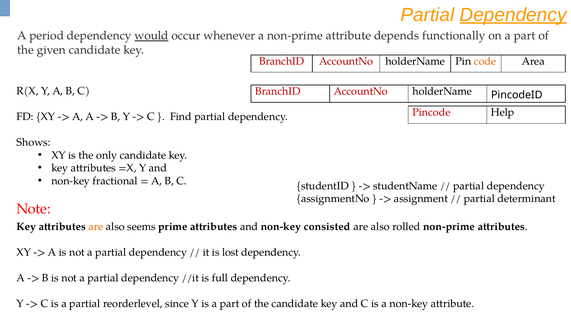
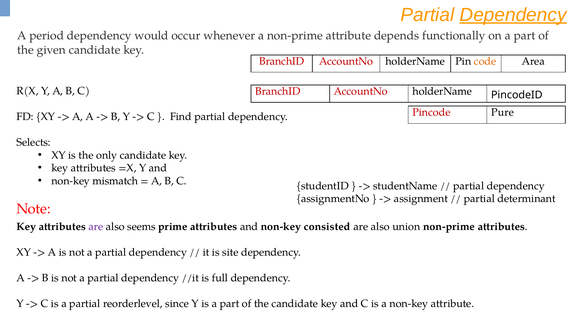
would underline: present -> none (152, 36)
Help: Help -> Pure (503, 113)
Shows: Shows -> Selects (34, 142)
fractional: fractional -> mismatch (115, 181)
are colour: orange -> purple (96, 227)
rolled: rolled -> union (406, 227)
lost: lost -> site (230, 252)
